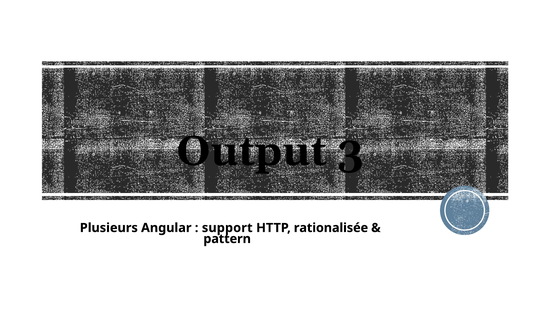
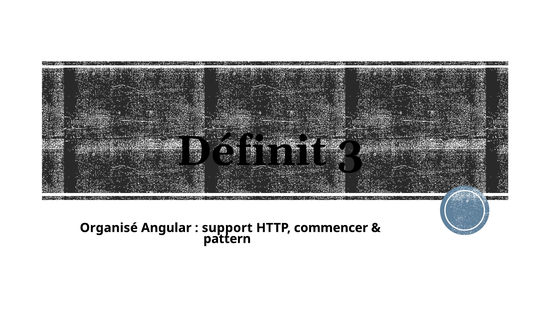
Output: Output -> Définit (252, 151)
Plusieurs: Plusieurs -> Organisé (109, 228)
rationalisée: rationalisée -> commencer (331, 228)
